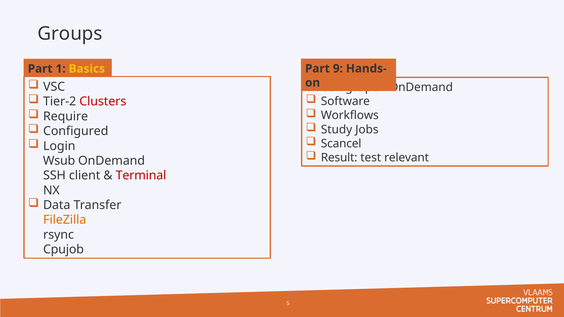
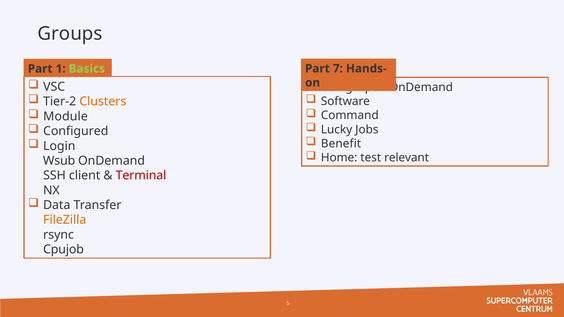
9: 9 -> 7 (338, 69)
Basics colour: yellow -> light green (87, 69)
Clusters colour: red -> orange (103, 102)
Workflows: Workflows -> Command (350, 116)
Require: Require -> Module (66, 116)
Study: Study -> Lucky (337, 130)
Scancel: Scancel -> Benefit (341, 144)
Result: Result -> Home (339, 158)
